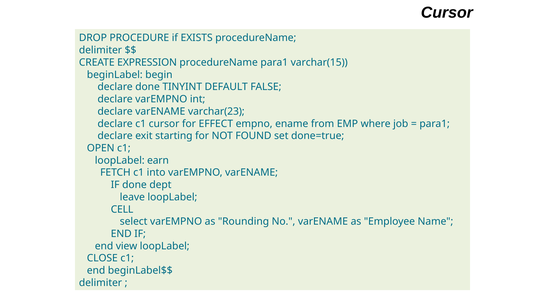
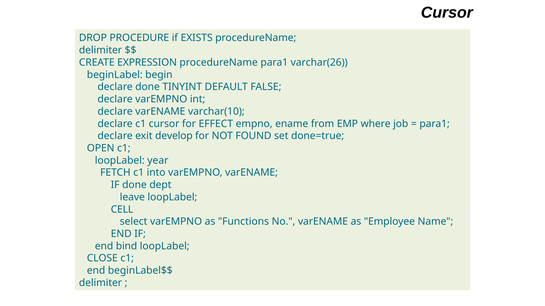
varchar(15: varchar(15 -> varchar(26 (319, 63)
varchar(23: varchar(23 -> varchar(10 (216, 112)
starting: starting -> develop (174, 136)
earn: earn -> year (158, 161)
Rounding: Rounding -> Functions (244, 222)
view: view -> bind (127, 247)
